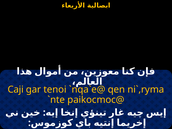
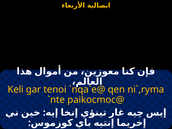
Caji: Caji -> Keli (16, 90)
